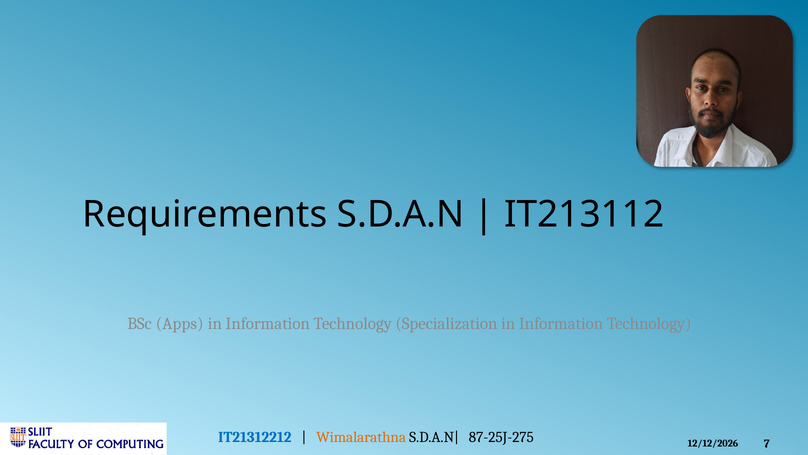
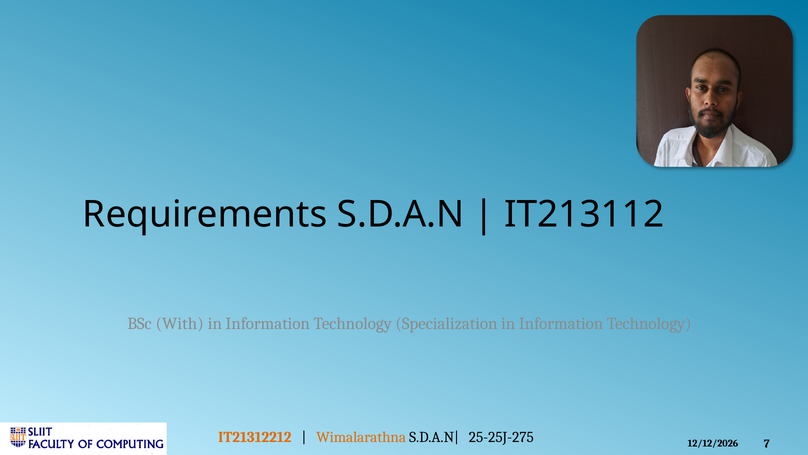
Apps: Apps -> With (180, 323)
IT21312212 colour: blue -> orange (255, 437)
87-25J-275: 87-25J-275 -> 25-25J-275 (501, 437)
